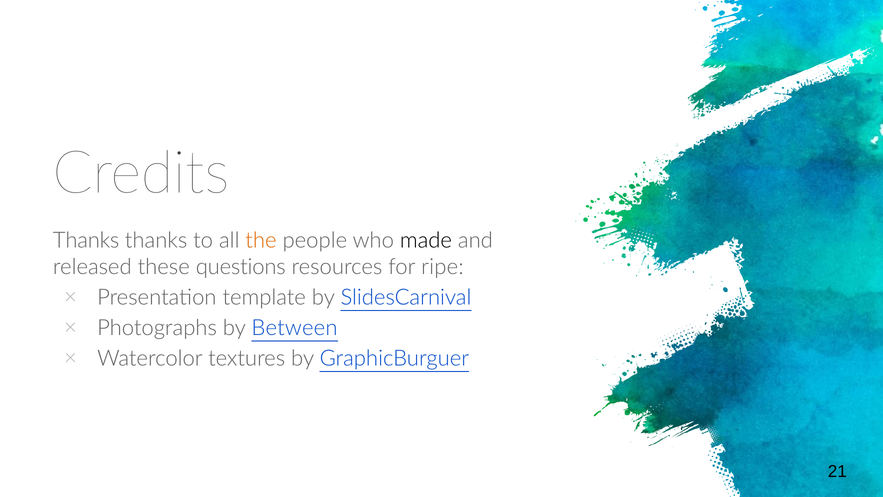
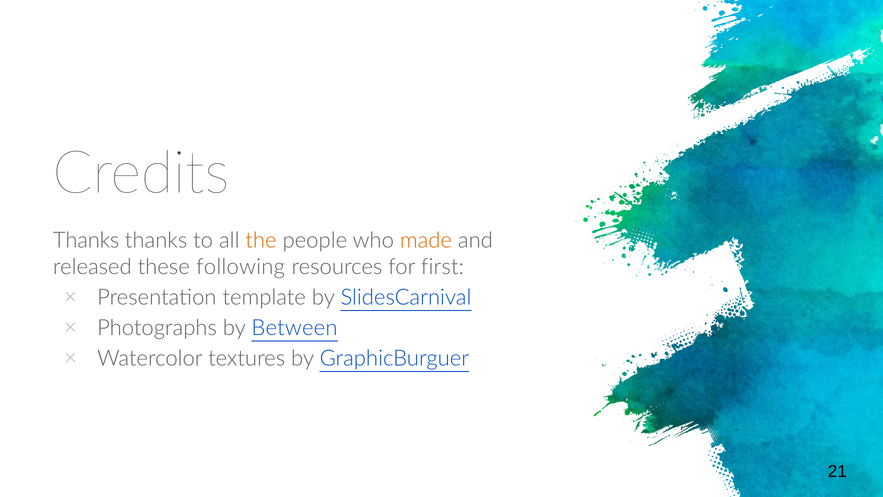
made colour: black -> orange (426, 240)
questions: questions -> following (241, 267)
ripe: ripe -> first (442, 267)
